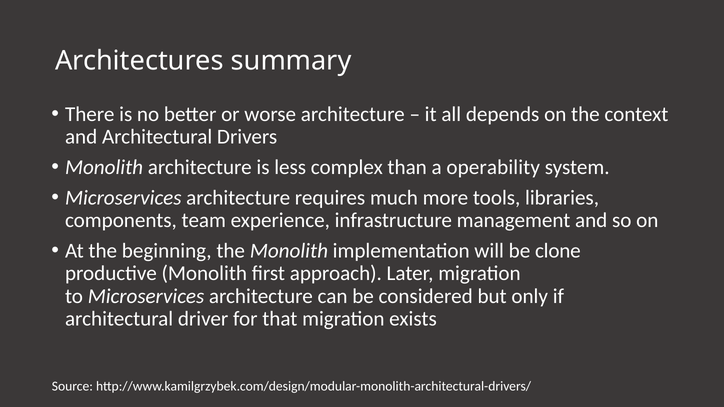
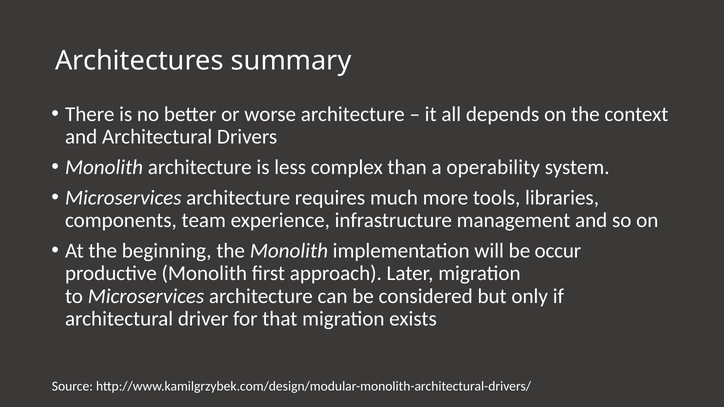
clone: clone -> occur (558, 251)
